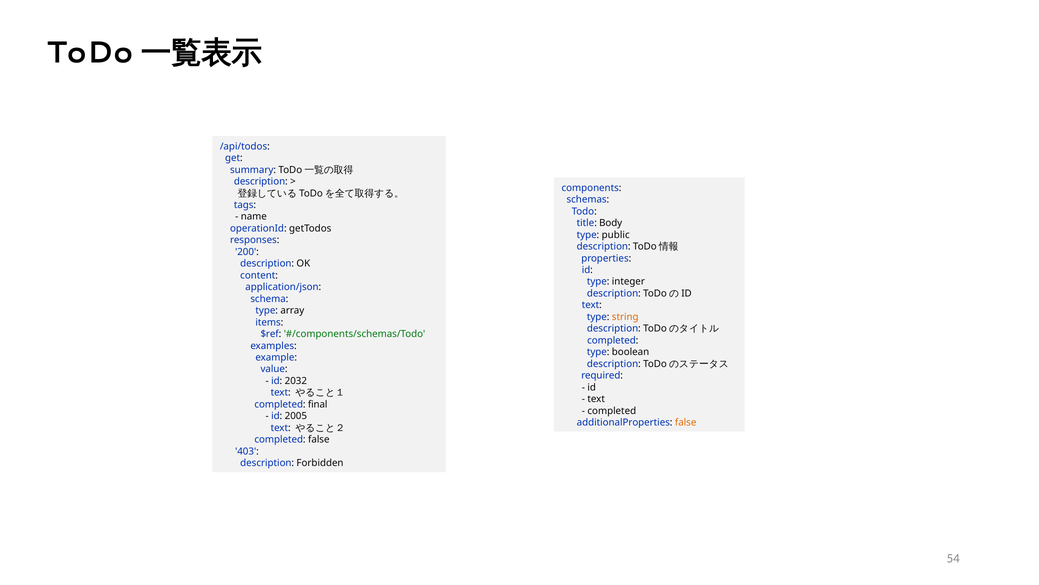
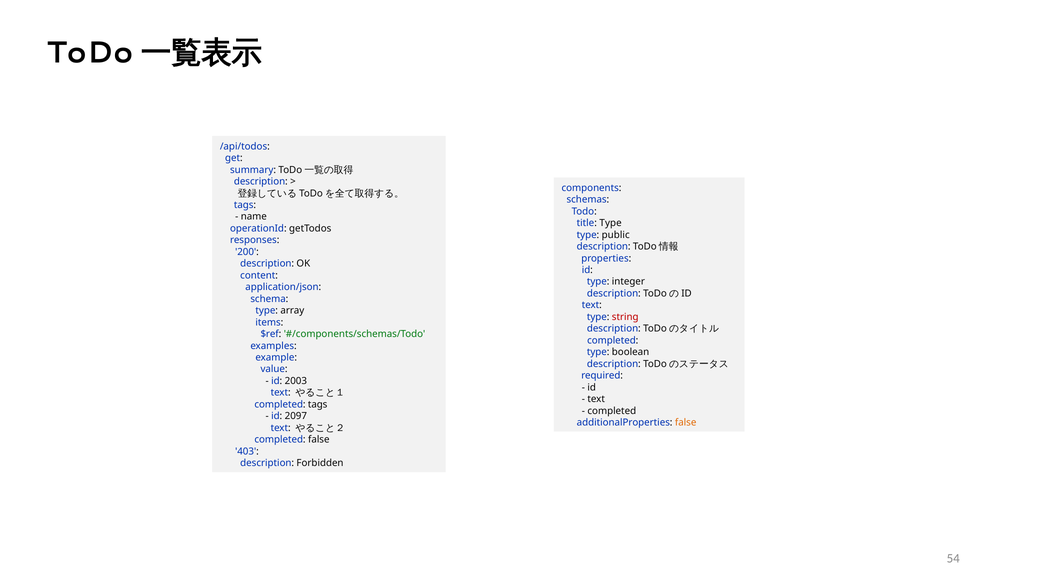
title Body: Body -> Type (611, 223)
string colour: orange -> red (625, 317)
2032: 2032 -> 2003 (296, 381)
completed final: final -> tags (318, 404)
2005: 2005 -> 2097 (296, 416)
